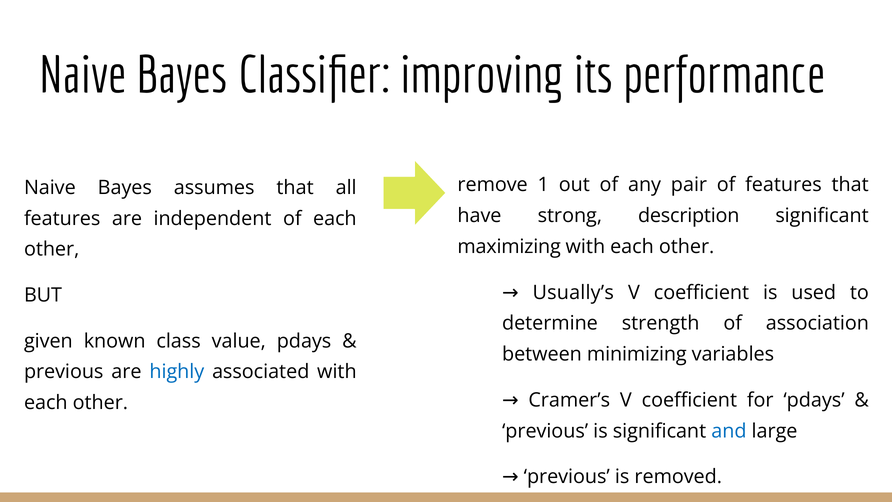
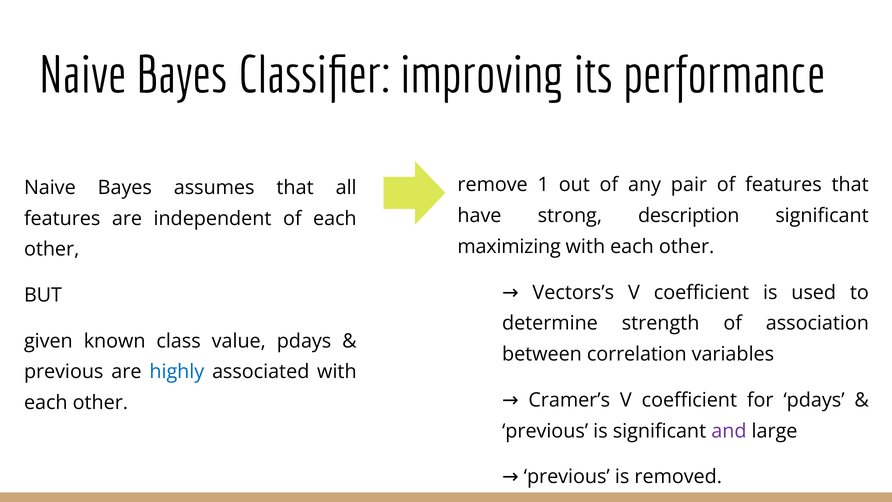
Usually’s: Usually’s -> Vectors’s (573, 292)
minimizing: minimizing -> correlation (637, 354)
and colour: blue -> purple (729, 431)
